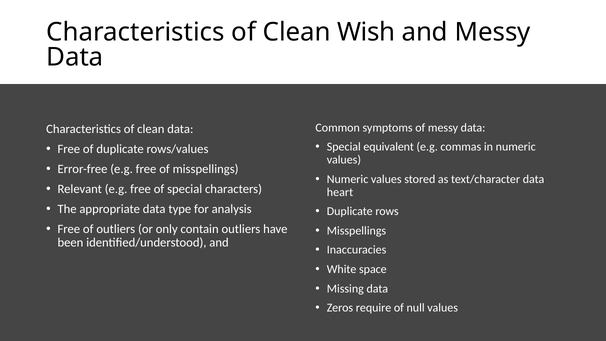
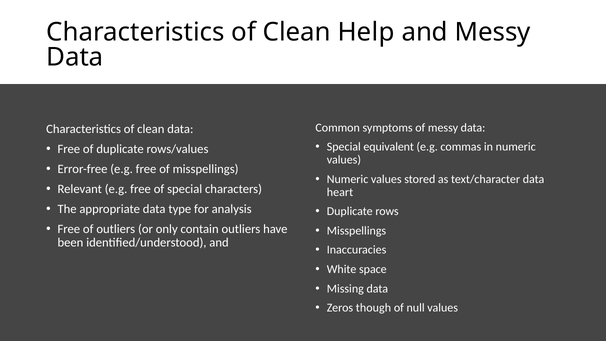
Wish: Wish -> Help (366, 32)
require: require -> though (373, 308)
